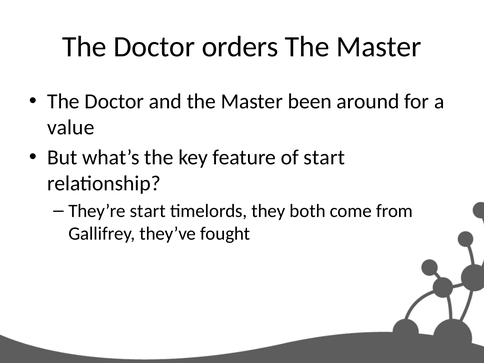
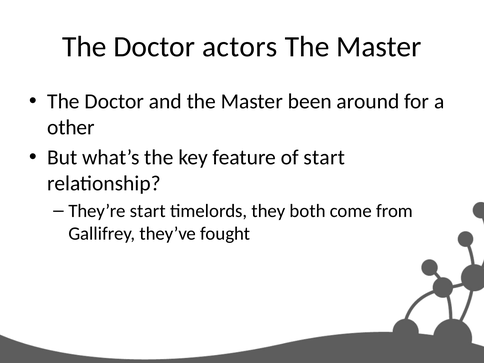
orders: orders -> actors (240, 47)
value: value -> other (71, 127)
